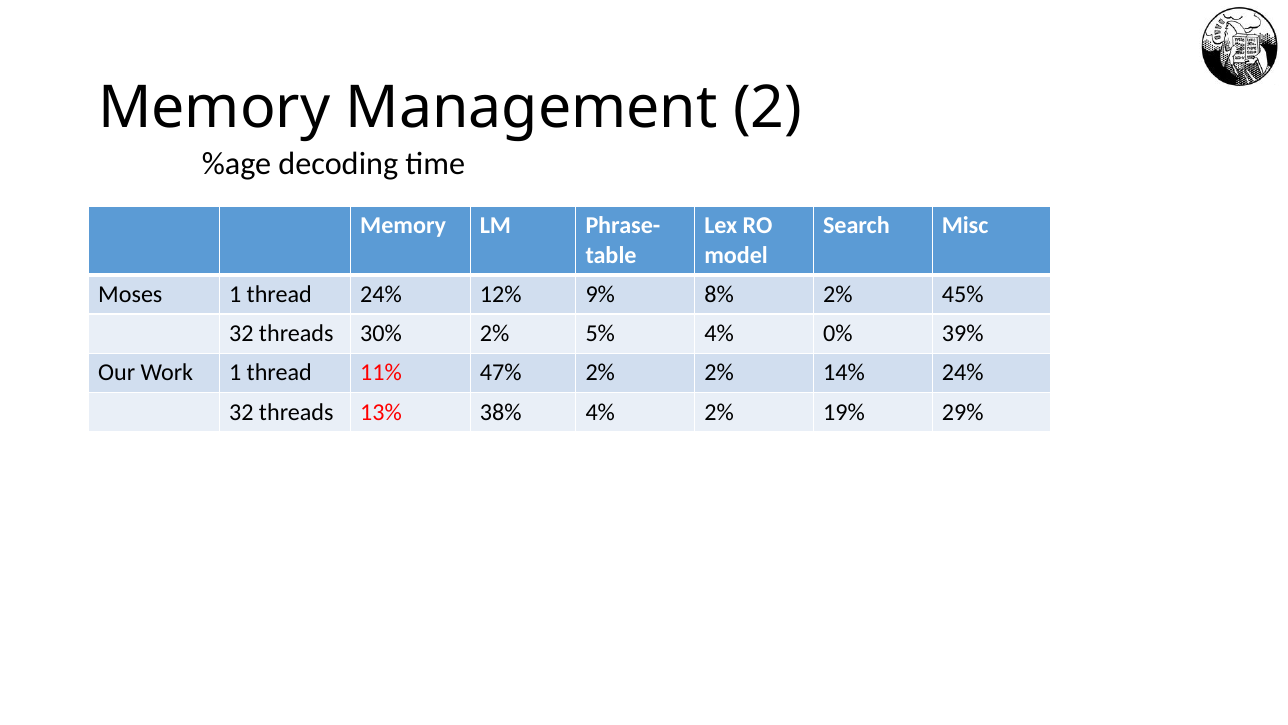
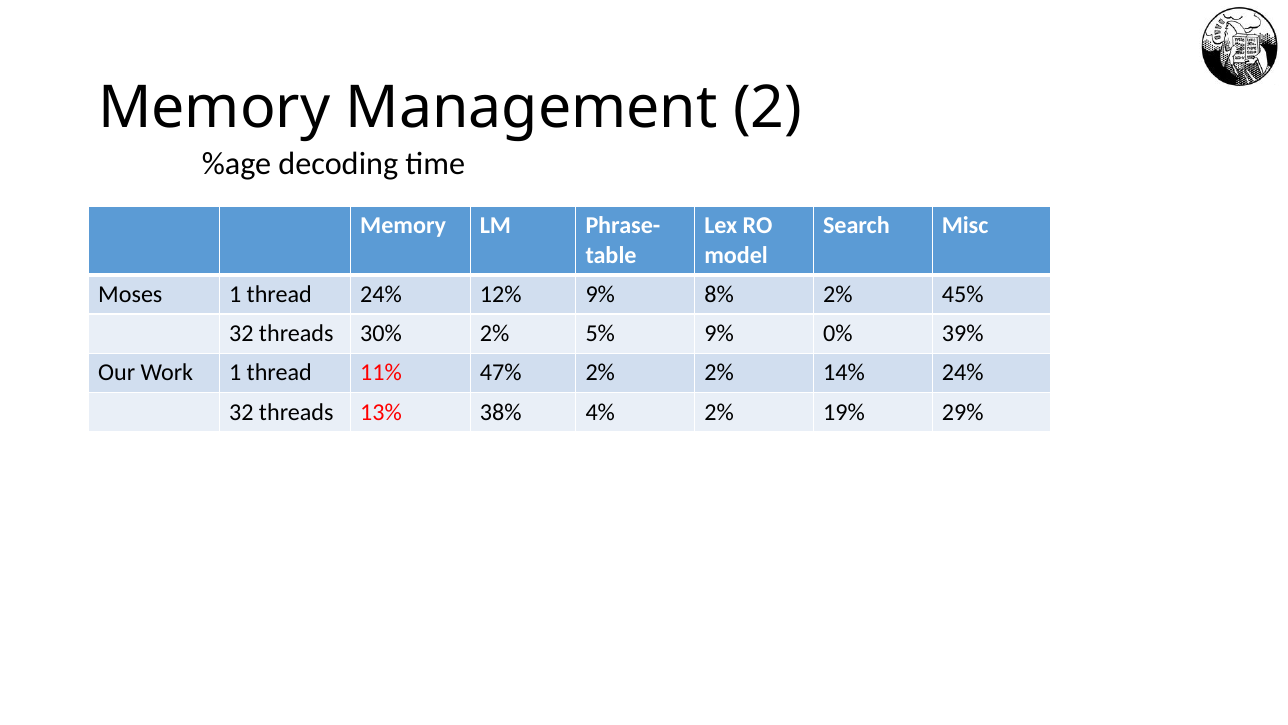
5% 4%: 4% -> 9% (719, 334)
